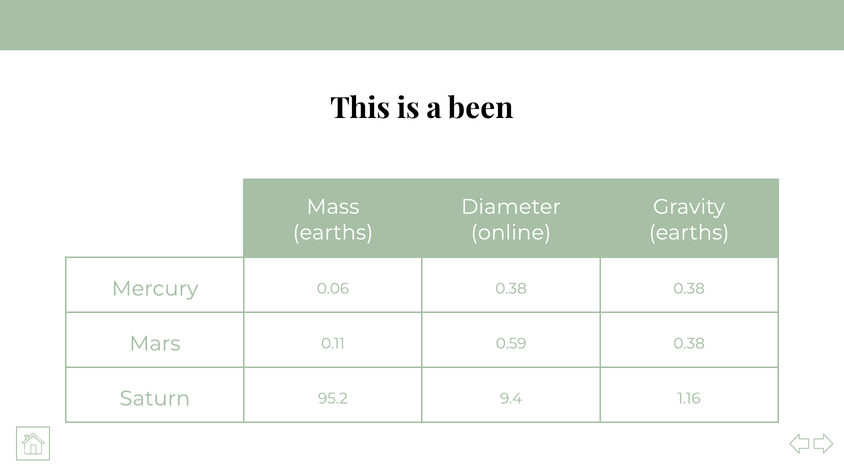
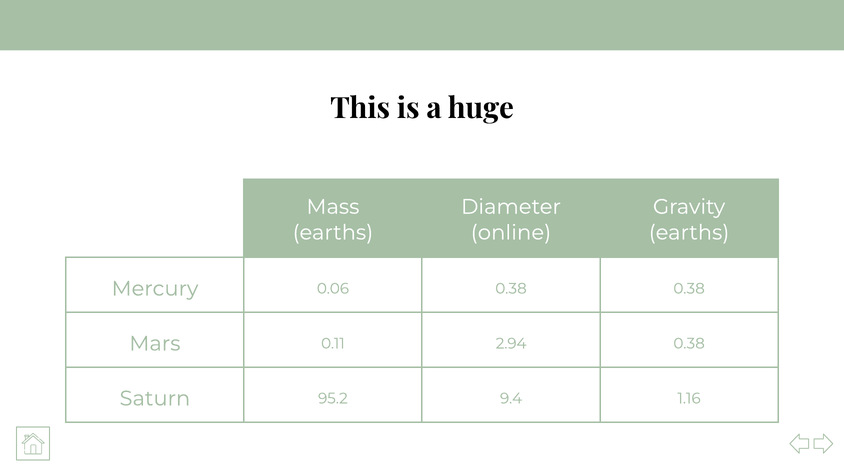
been: been -> huge (481, 108)
0.59: 0.59 -> 2.94 (511, 343)
